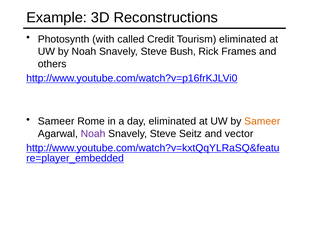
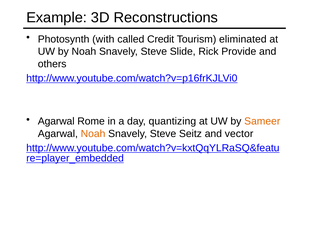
Bush: Bush -> Slide (183, 52)
Frames: Frames -> Provide (239, 52)
Sameer: Sameer -> Agarwal (56, 122)
day eliminated: eliminated -> quantizing (172, 122)
Noah colour: purple -> orange (93, 134)
